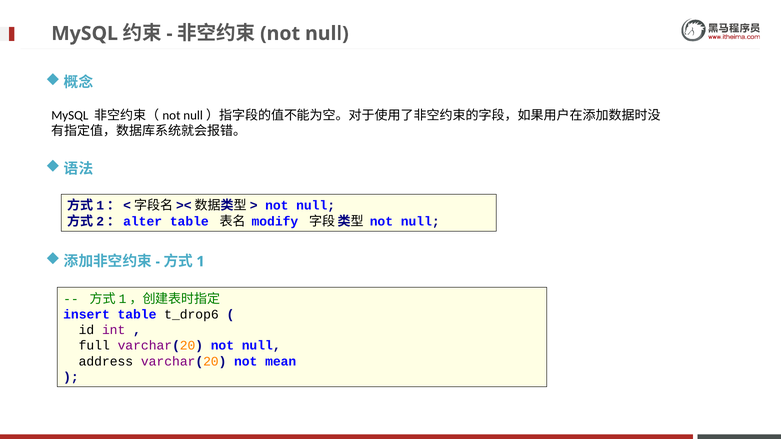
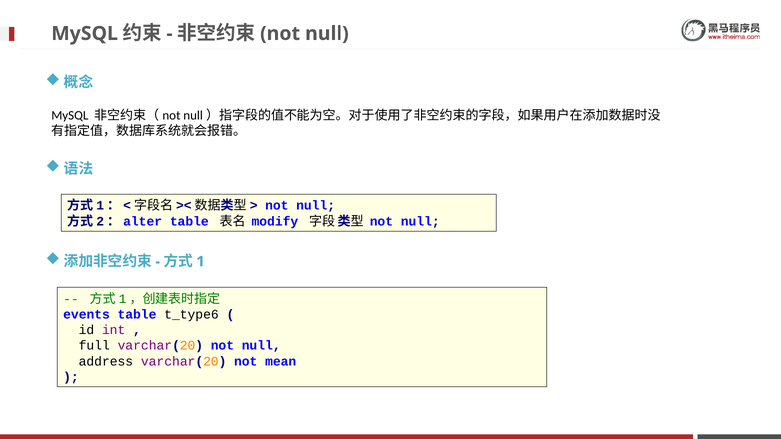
insert: insert -> events (87, 315)
t_drop6: t_drop6 -> t_type6 (191, 315)
